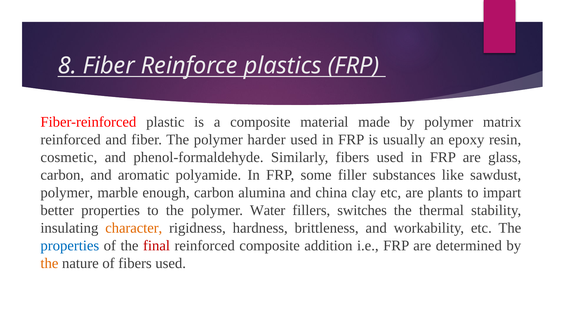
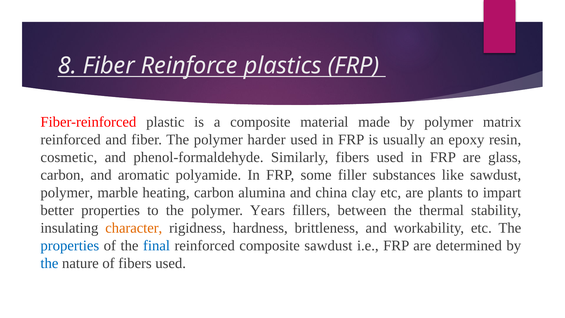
enough: enough -> heating (166, 192)
Water: Water -> Years (267, 210)
switches: switches -> between (362, 210)
final colour: red -> blue (157, 245)
composite addition: addition -> sawdust (328, 245)
the colour: orange -> blue (49, 263)
